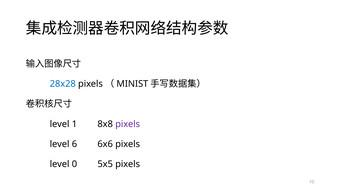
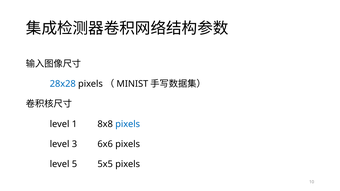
pixels colour: purple -> blue (128, 124)
6: 6 -> 3 (74, 144)
0: 0 -> 5 (74, 164)
